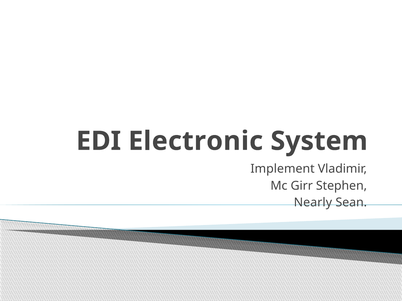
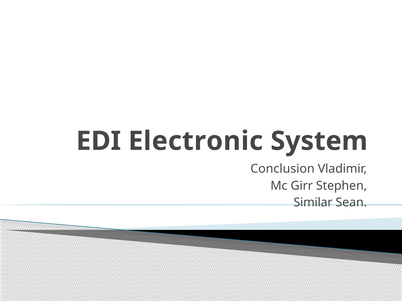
Implement: Implement -> Conclusion (283, 169)
Nearly: Nearly -> Similar (313, 203)
